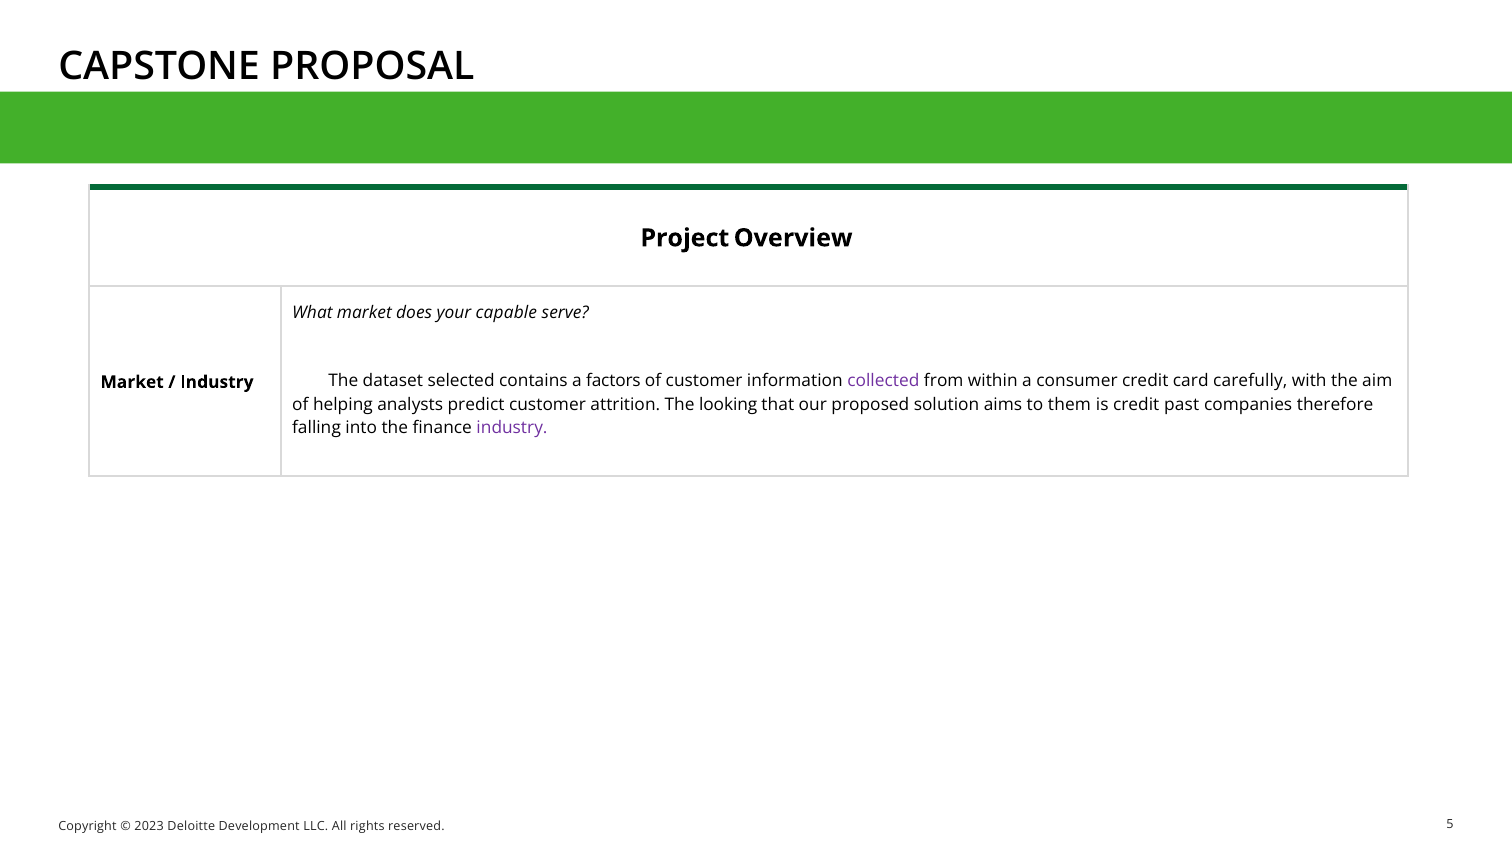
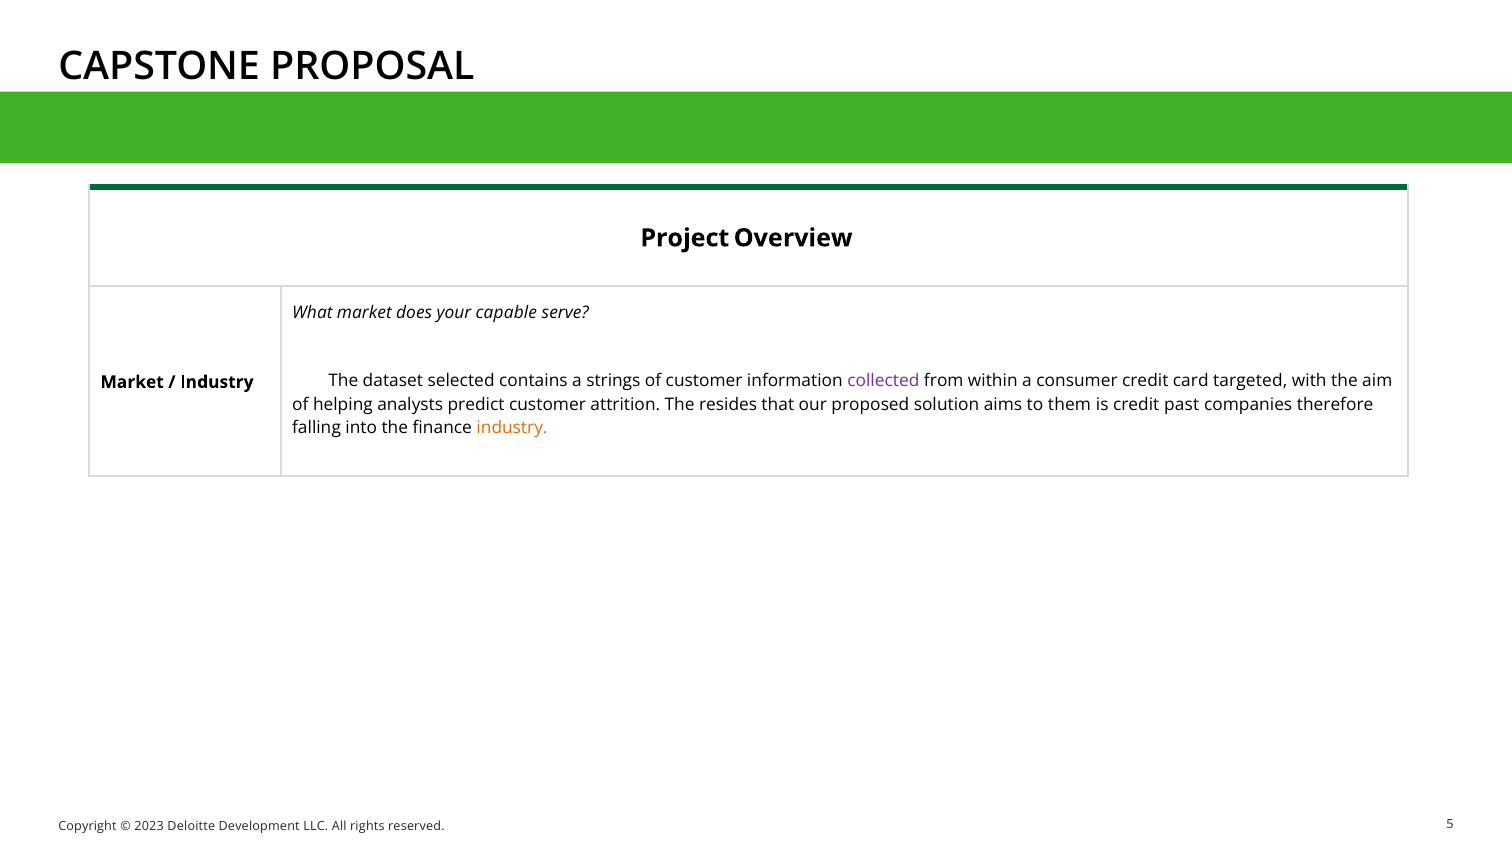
factors: factors -> strings (613, 381)
carefully: carefully -> targeted (1250, 381)
looking: looking -> resides (728, 405)
industry colour: purple -> orange (512, 428)
